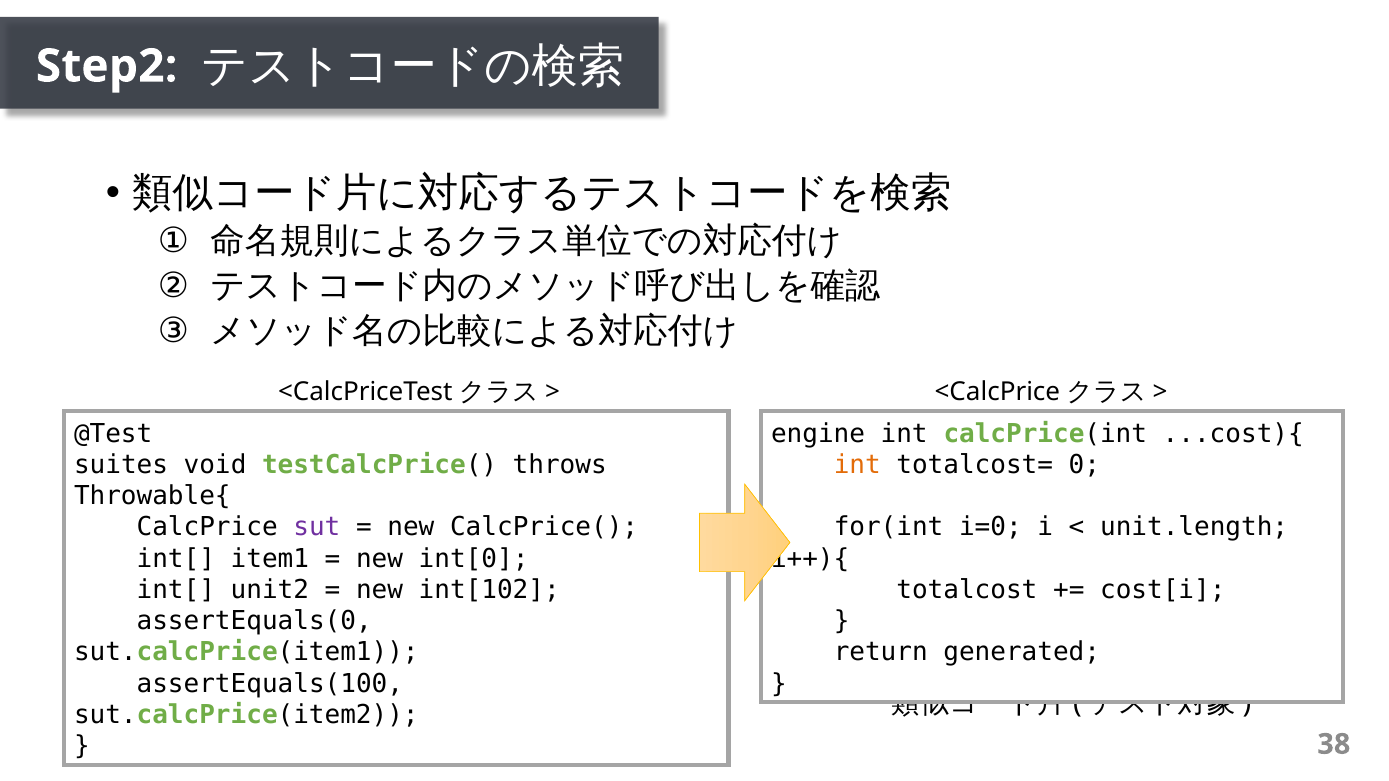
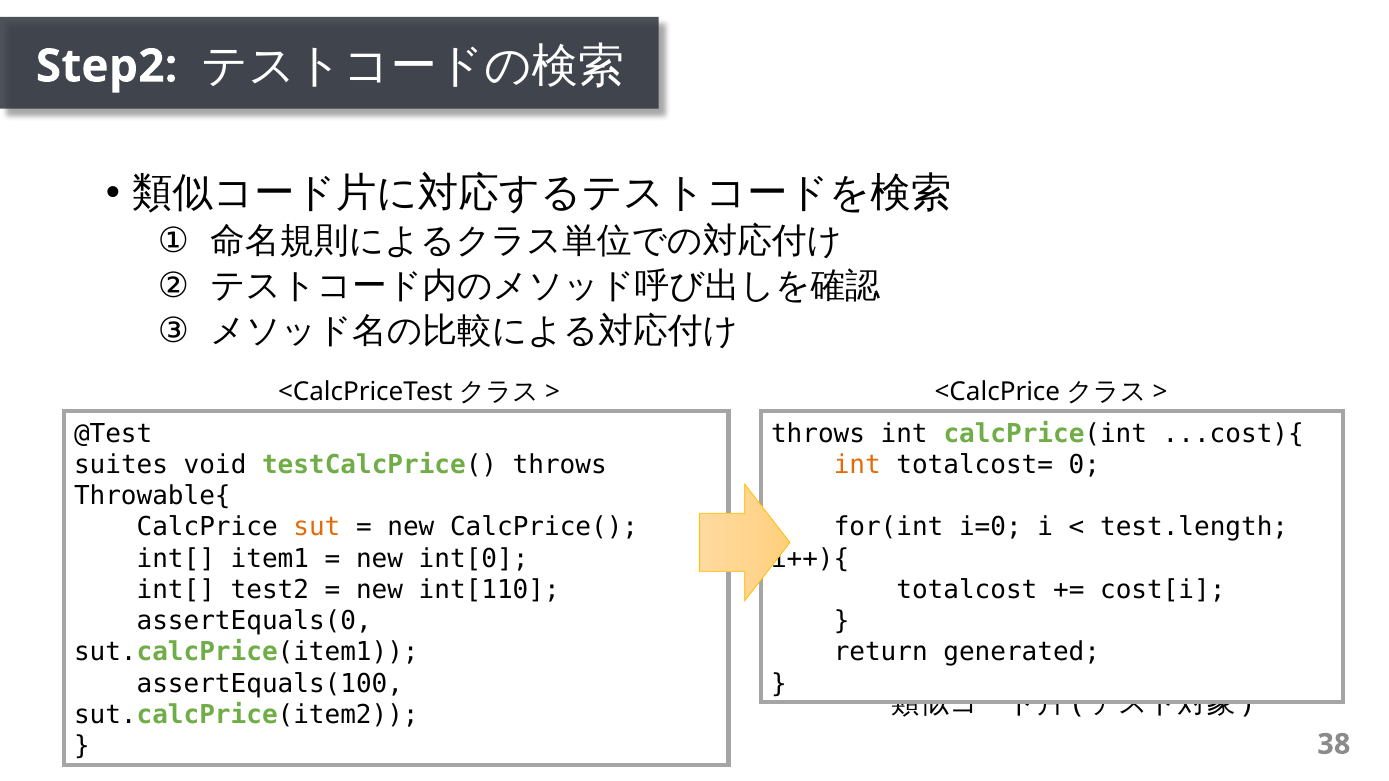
engine: engine -> throws (818, 434)
sut colour: purple -> orange (317, 527)
unit.length: unit.length -> test.length (1194, 527)
unit2: unit2 -> test2 (270, 590)
int[102: int[102 -> int[110 (489, 590)
